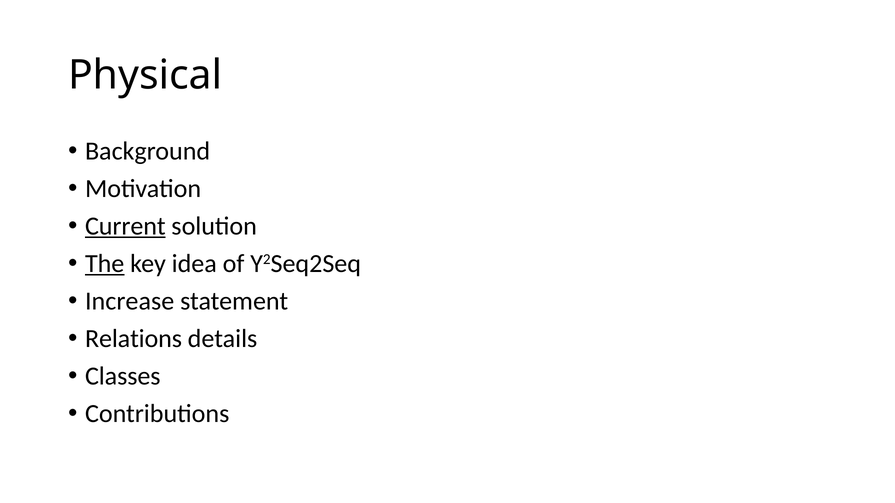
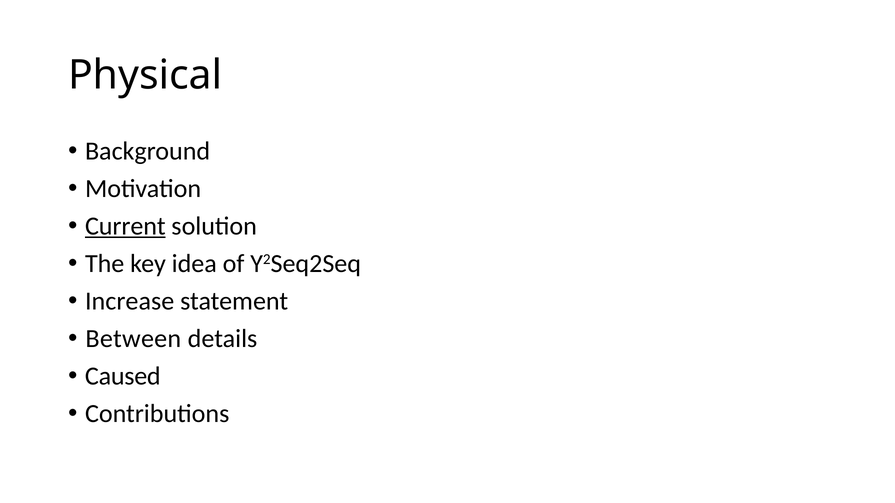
The underline: present -> none (105, 264)
Relations: Relations -> Between (133, 339)
Classes: Classes -> Caused (123, 376)
